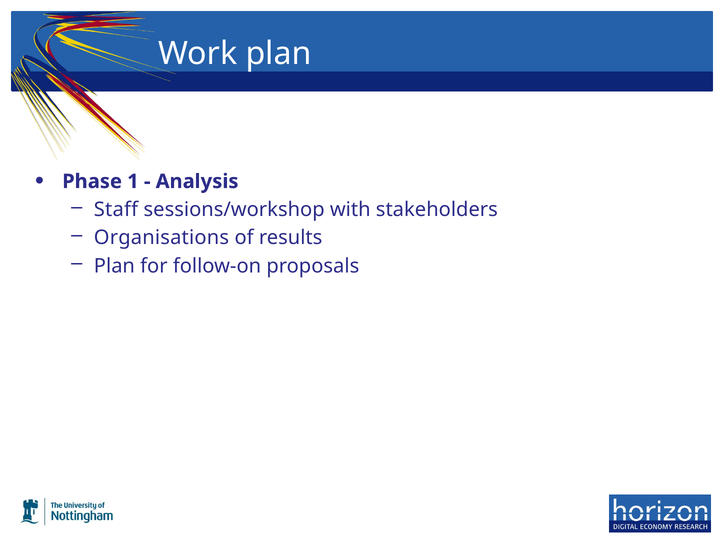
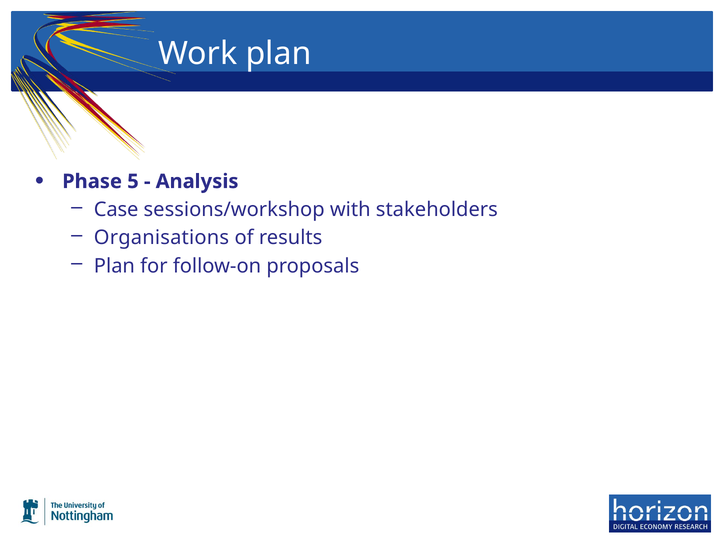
1: 1 -> 5 (133, 181)
Staff: Staff -> Case (116, 210)
